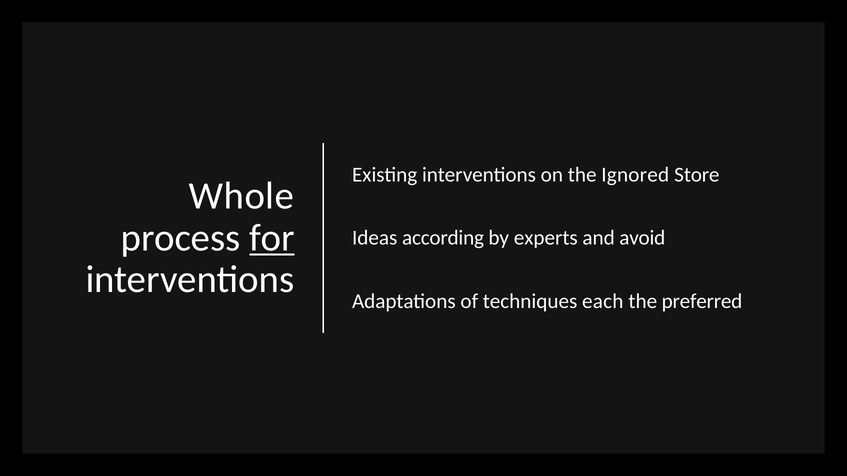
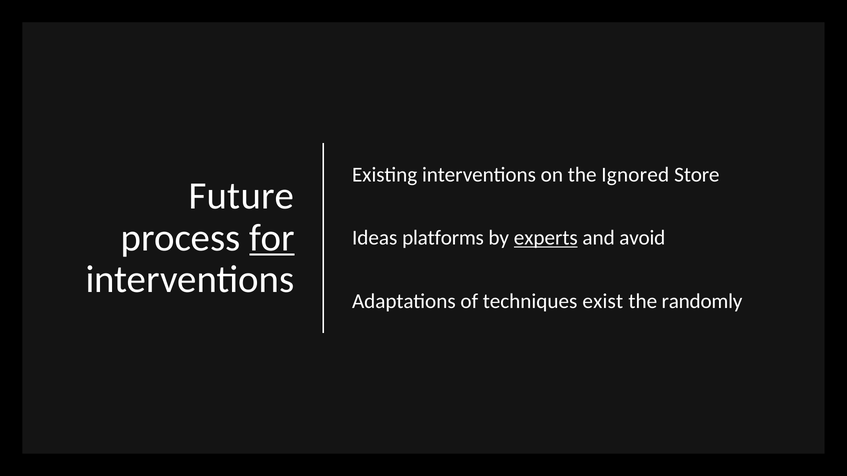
Whole: Whole -> Future (241, 196)
according: according -> platforms (443, 238)
experts underline: none -> present (546, 238)
each: each -> exist (603, 301)
preferred: preferred -> randomly (702, 301)
